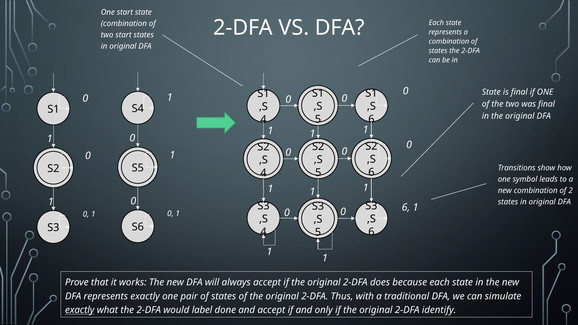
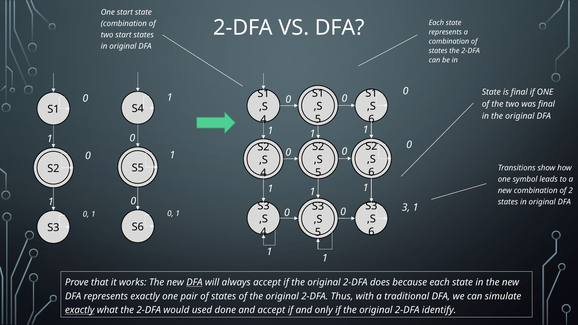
6: 6 -> 3 (406, 207)
DFA underline: none -> present (194, 283)
label: label -> used (202, 310)
